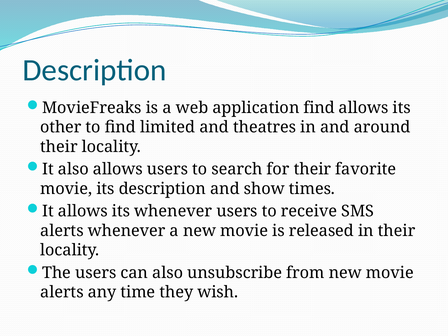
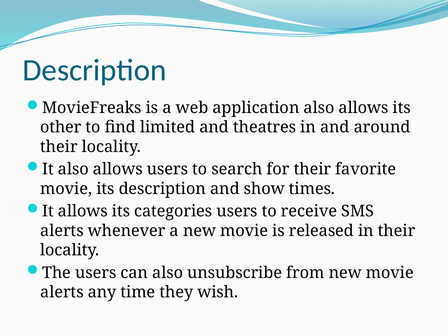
application find: find -> also (319, 108)
its whenever: whenever -> categories (173, 211)
